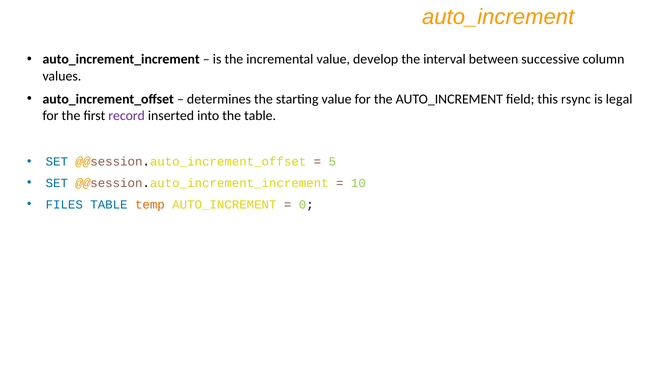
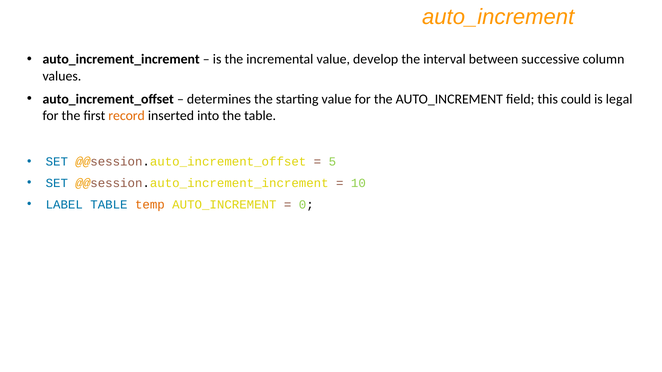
rsync: rsync -> could (576, 99)
record colour: purple -> orange (127, 116)
FILES: FILES -> LABEL (64, 205)
